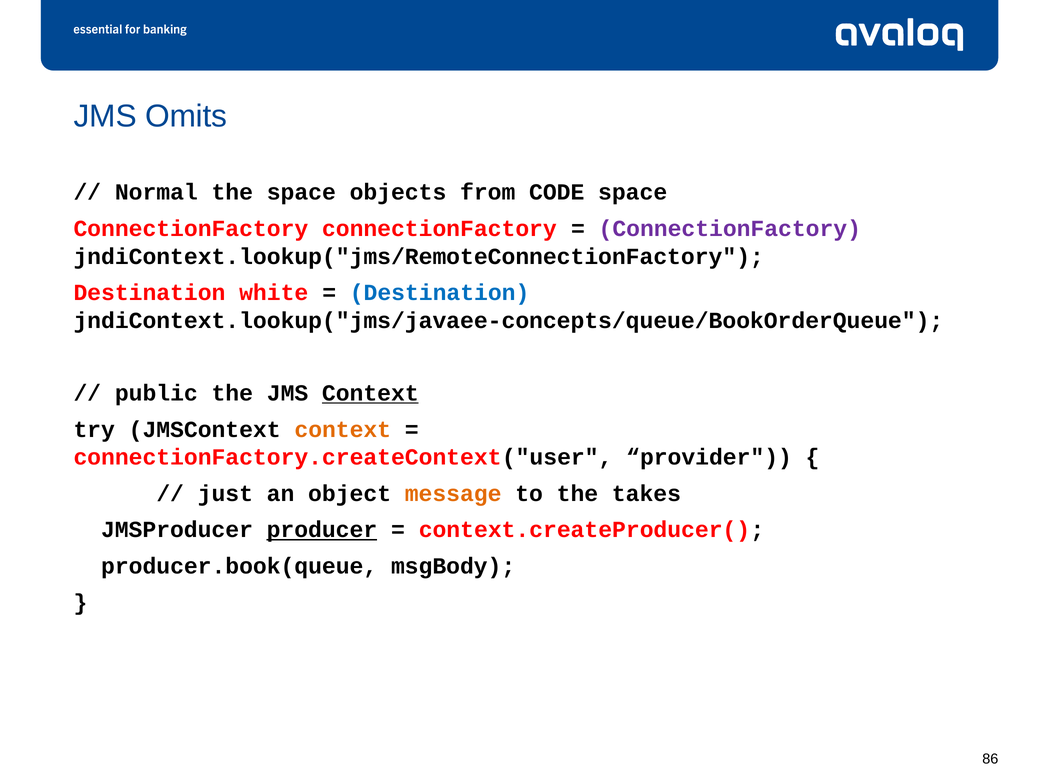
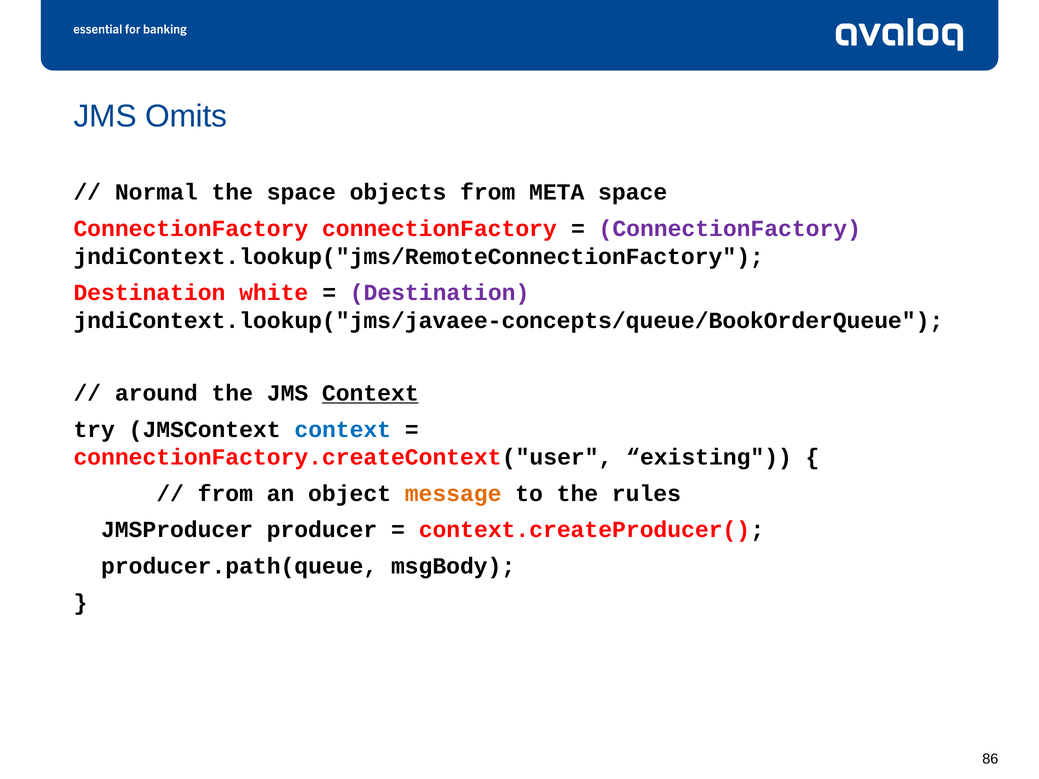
CODE: CODE -> META (557, 192)
Destination colour: blue -> purple (440, 293)
public: public -> around (156, 393)
context colour: orange -> blue (343, 430)
provider: provider -> existing (709, 457)
just: just -> from (225, 494)
takes: takes -> rules (646, 494)
producer underline: present -> none (322, 530)
producer.book(queue: producer.book(queue -> producer.path(queue (239, 566)
